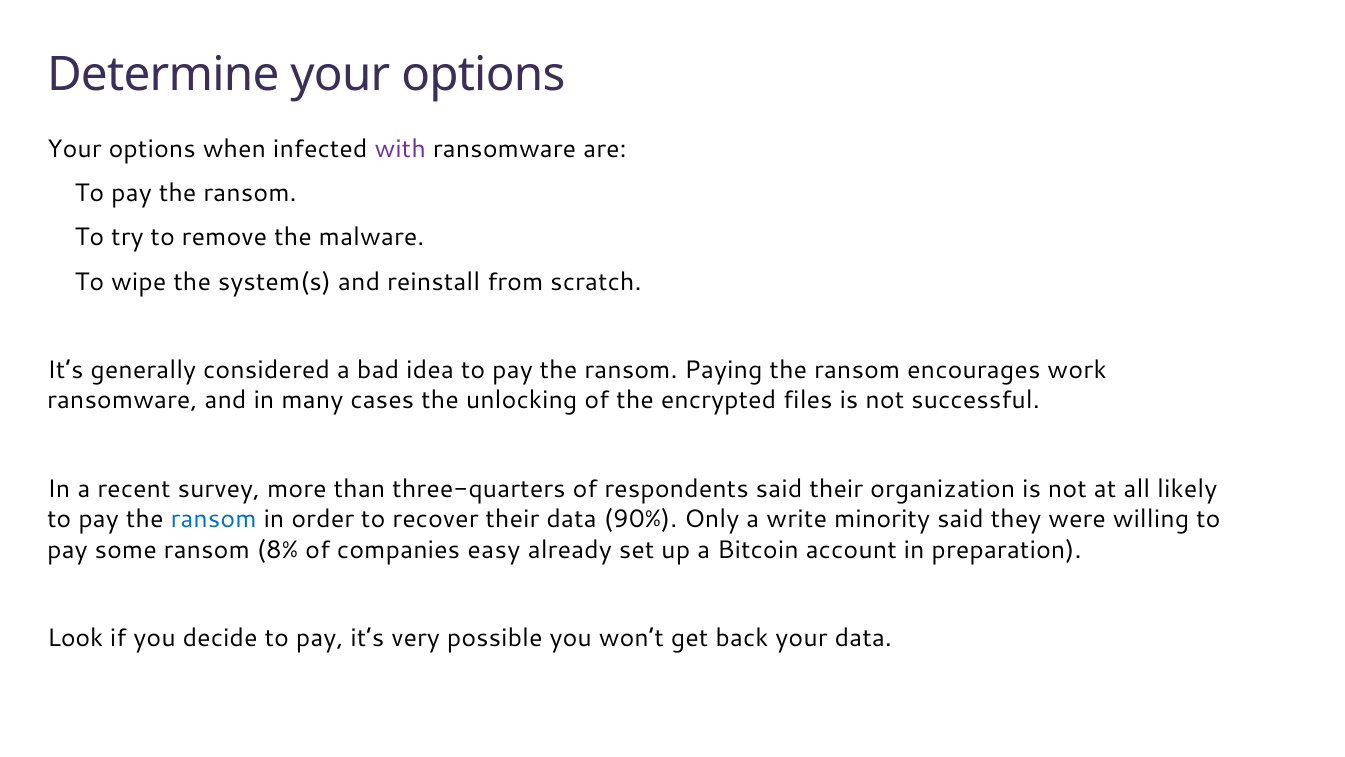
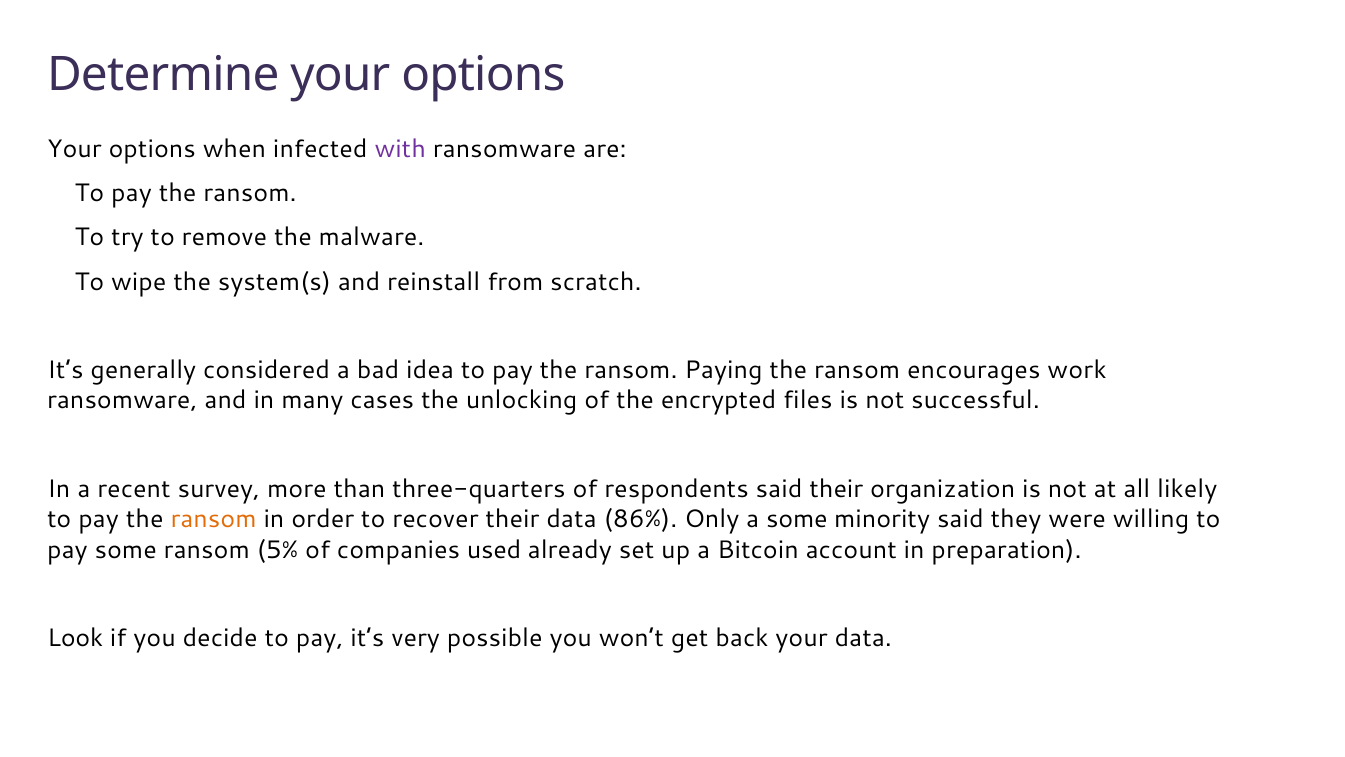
ransom colour: blue -> orange (214, 519)
90%: 90% -> 86% (641, 519)
a write: write -> some (797, 519)
8%: 8% -> 5% (278, 549)
easy: easy -> used (494, 549)
